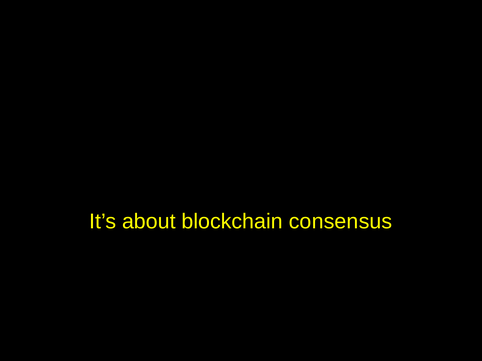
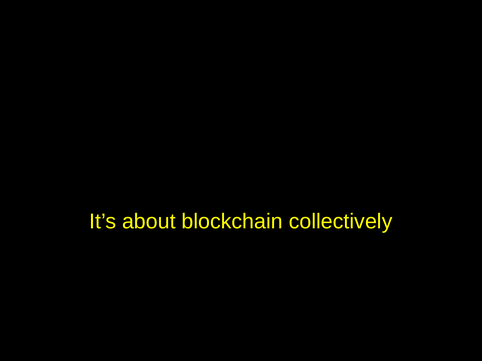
consensus: consensus -> collectively (341, 222)
